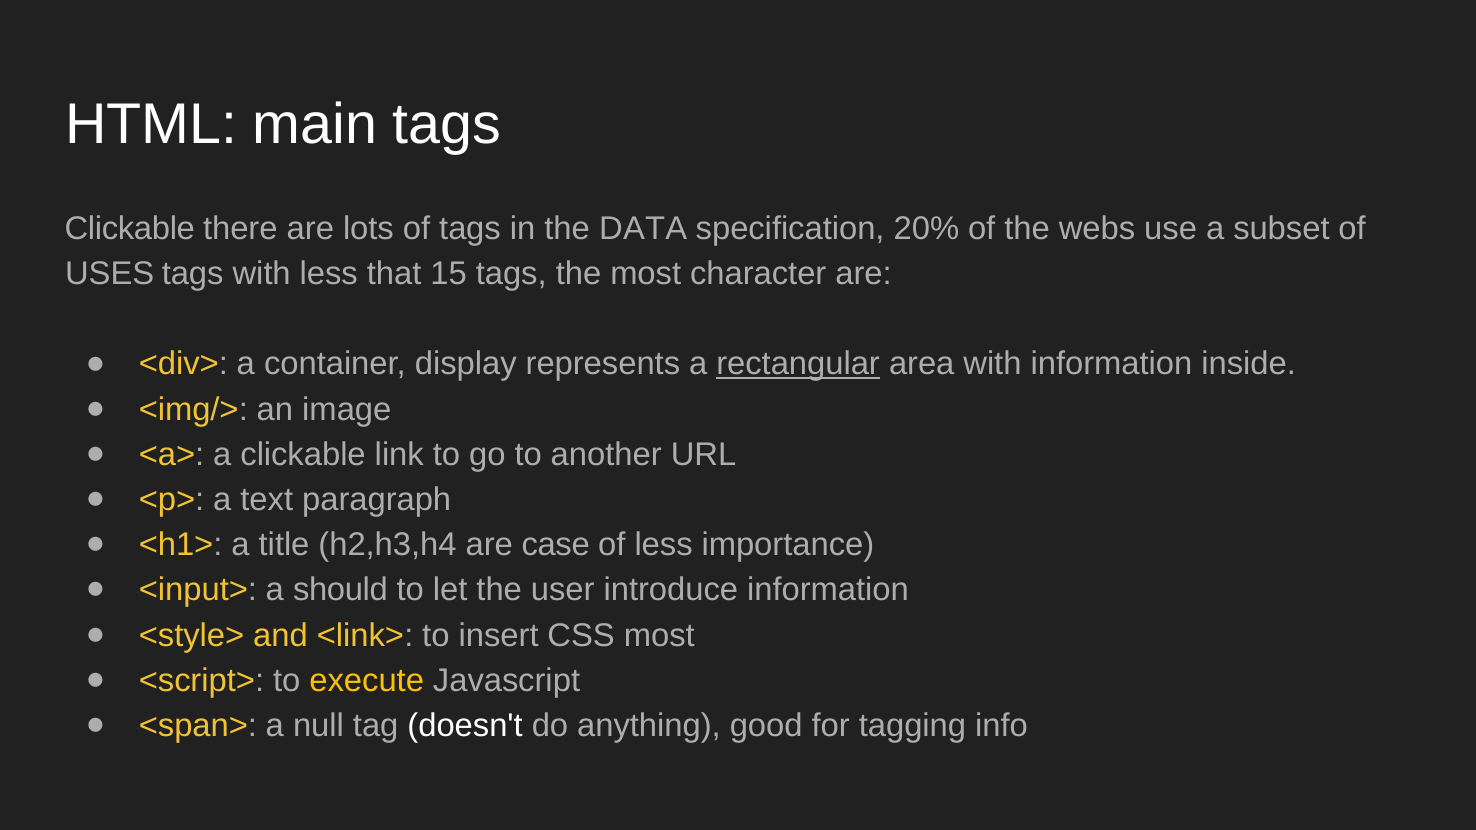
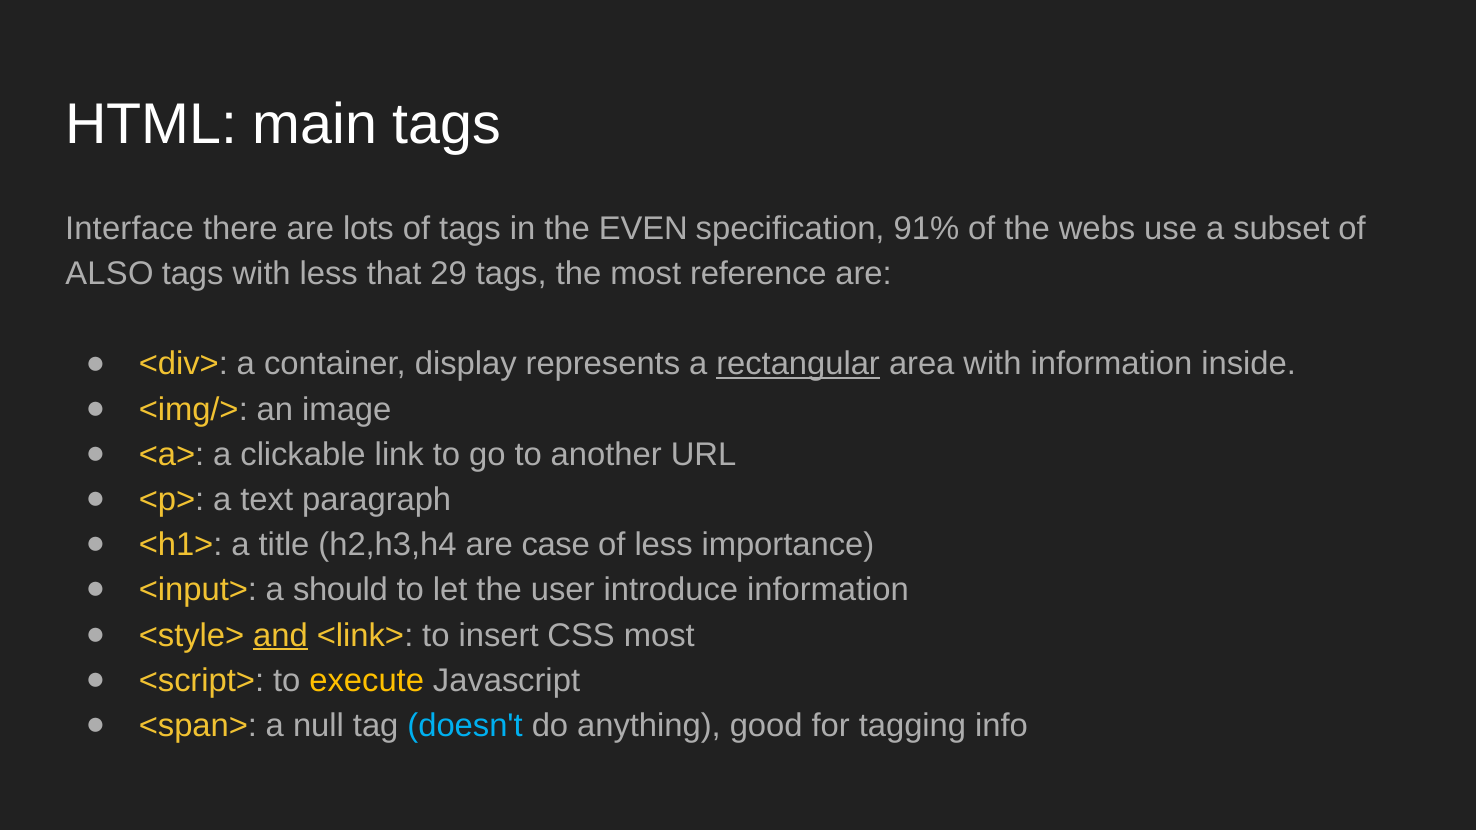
Clickable: Clickable -> Interface (130, 229)
DATA: DATA -> EVEN (643, 229)
20%: 20% -> 91% (926, 229)
USES: USES -> ALSO (109, 274)
15: 15 -> 29 (449, 274)
character: character -> reference (758, 274)
and underline: none -> present (280, 635)
doesn't colour: white -> light blue (465, 726)
